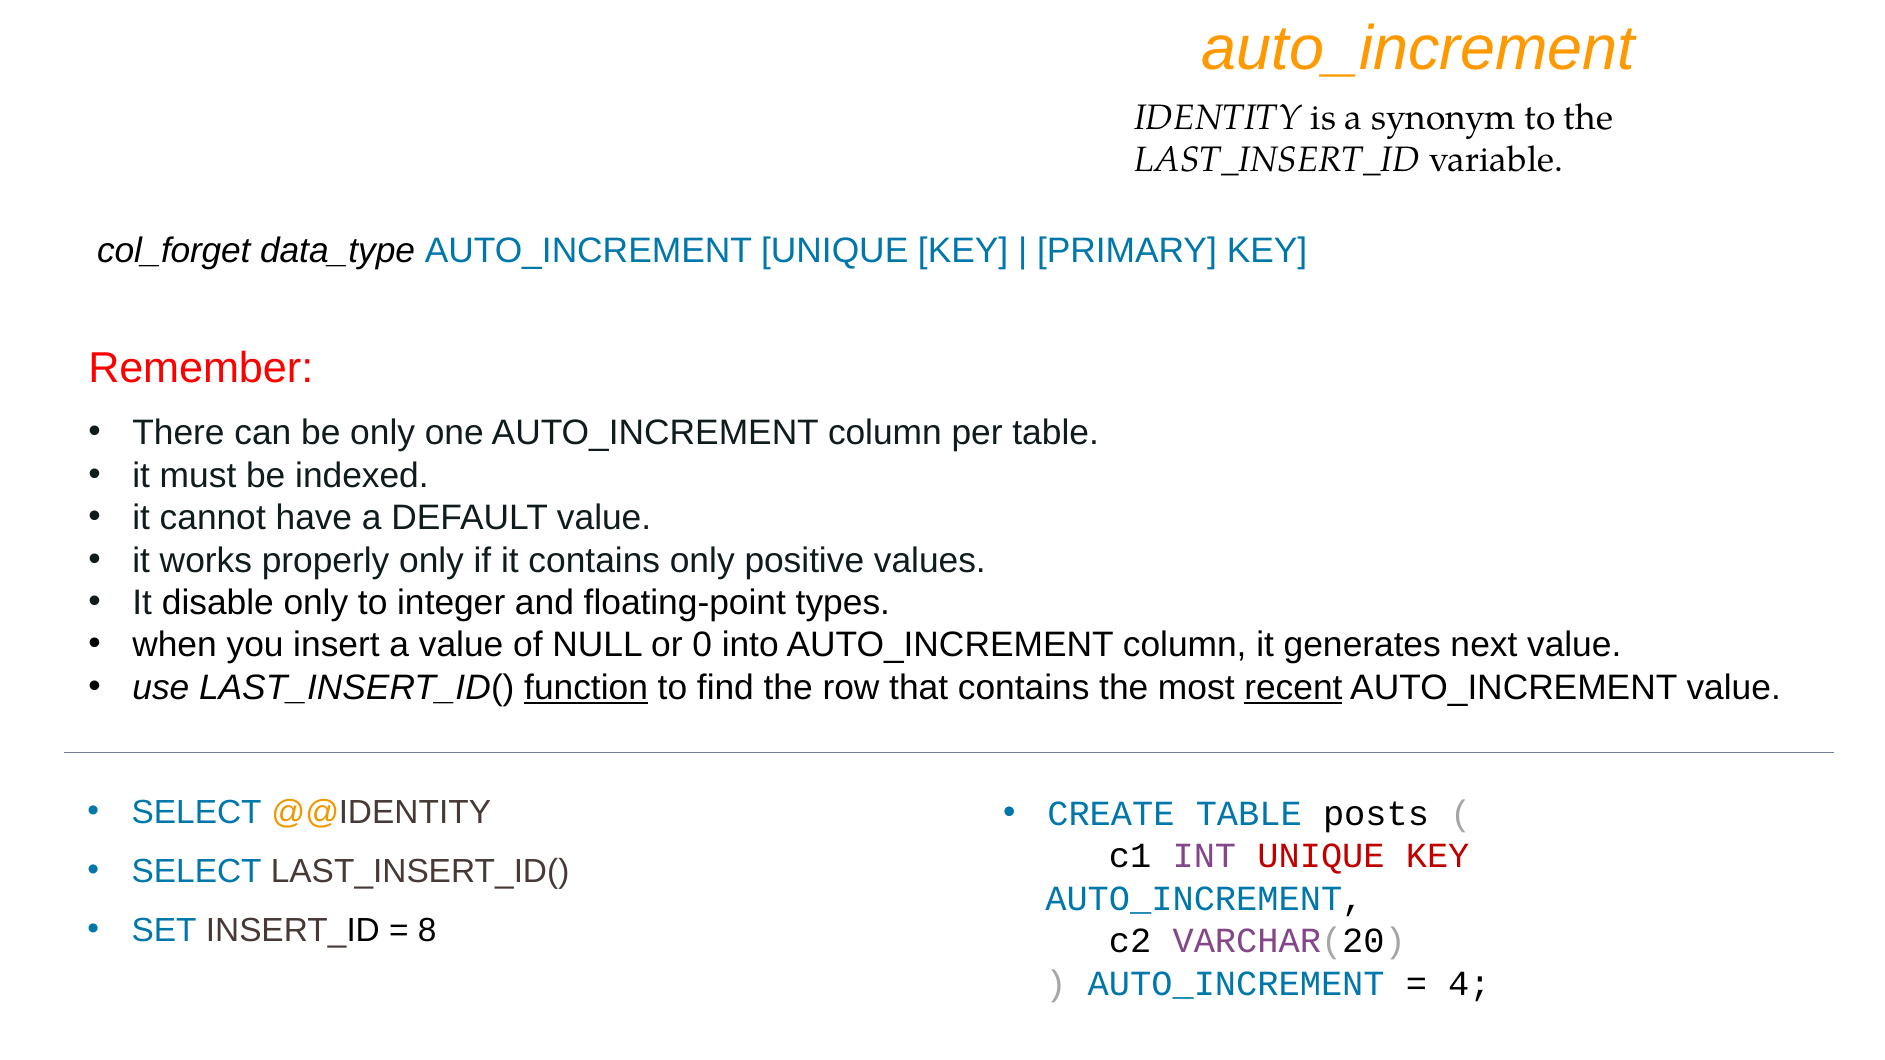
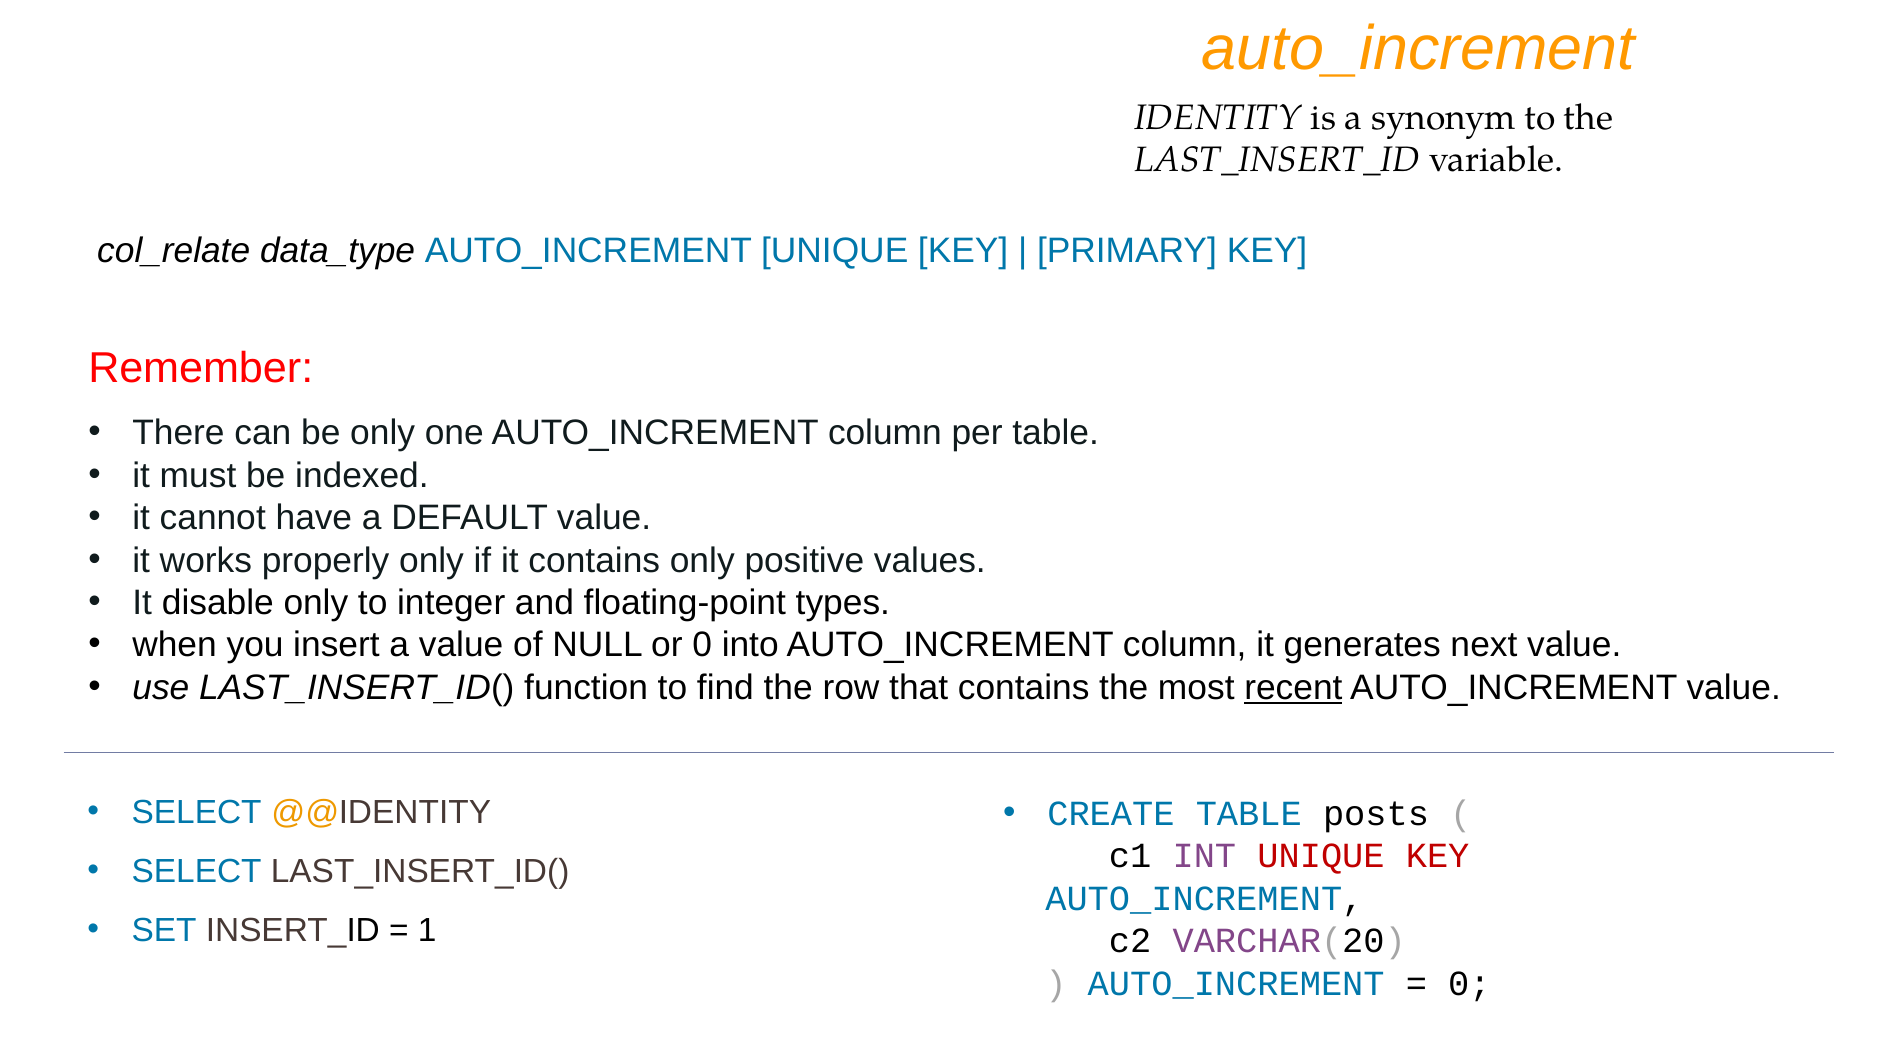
col_forget: col_forget -> col_relate (174, 251)
function underline: present -> none (586, 688)
8: 8 -> 1 (427, 931)
4: 4 -> 0 (1469, 984)
